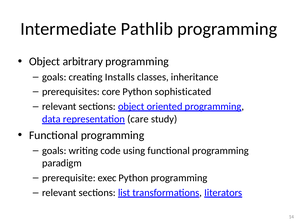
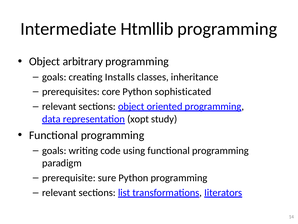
Pathlib: Pathlib -> Htmllib (147, 29)
care: care -> xopt (138, 119)
exec: exec -> sure (107, 178)
